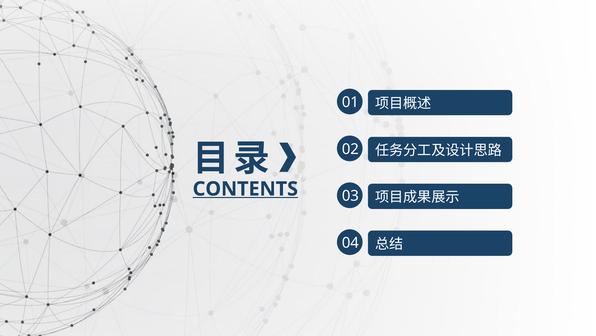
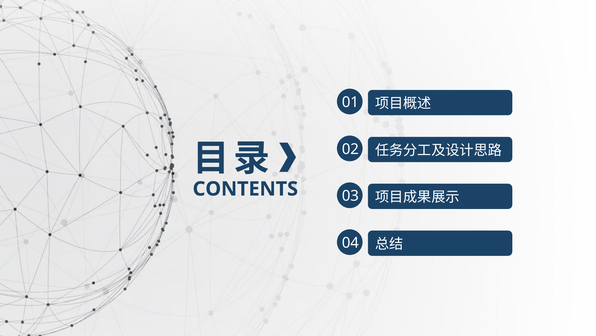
CONTENTS underline: present -> none (245, 189)
